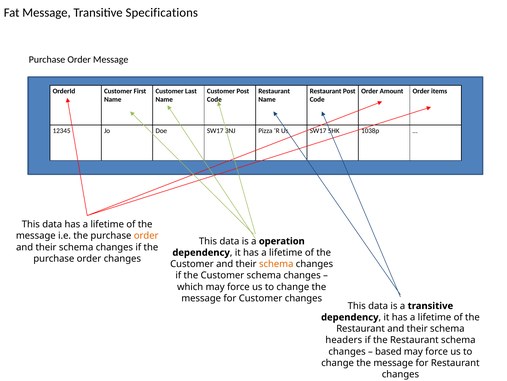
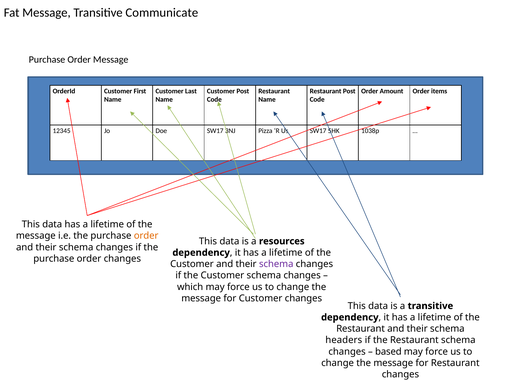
Specifications: Specifications -> Communicate (162, 13)
operation: operation -> resources (282, 241)
schema colour: orange -> purple (276, 264)
